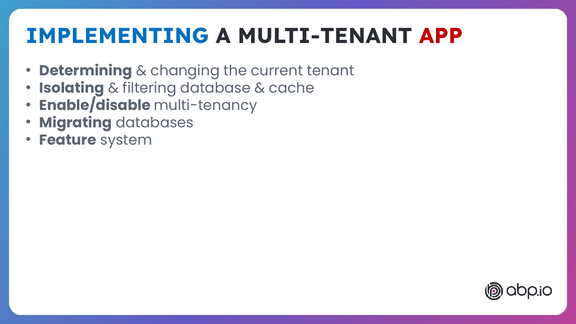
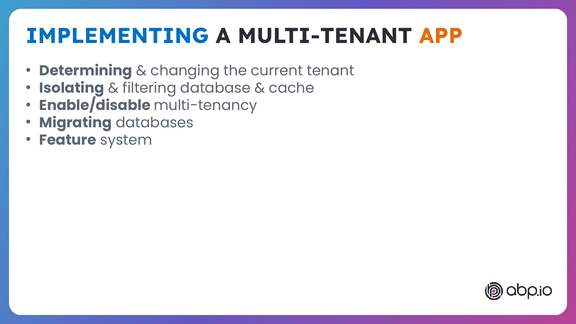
APP colour: red -> orange (441, 36)
